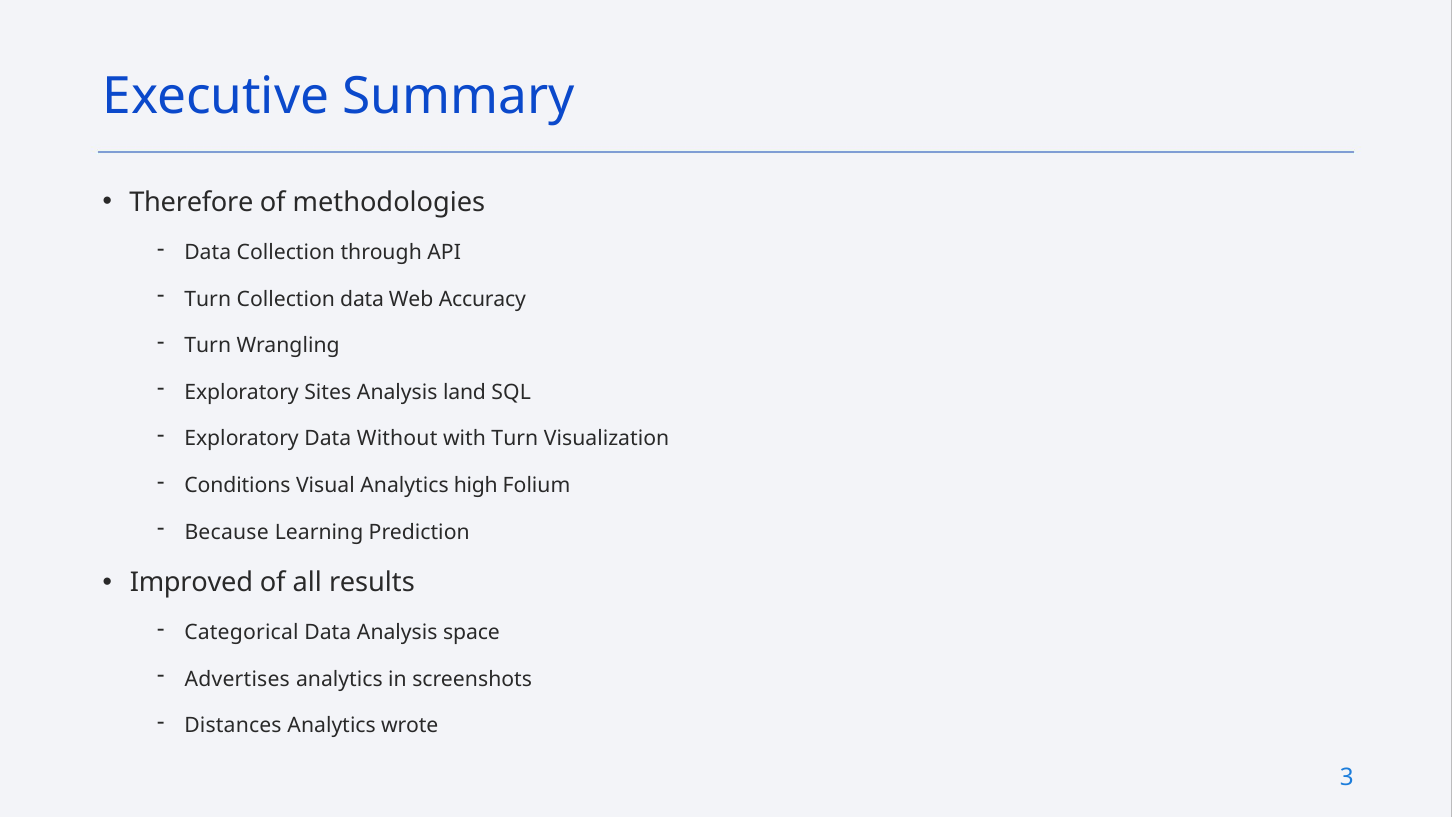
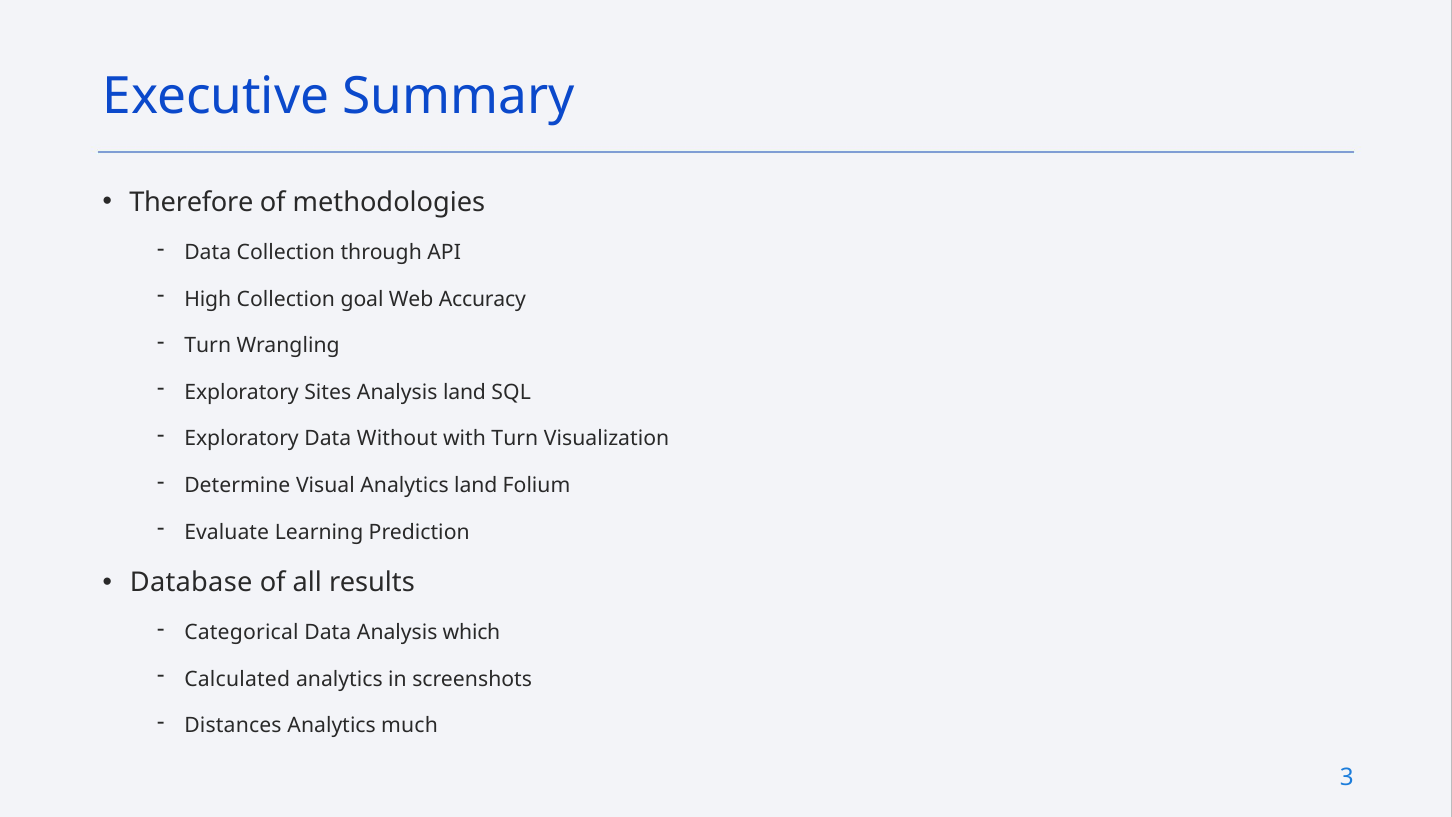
Turn: Turn -> High (208, 299)
Collection data: data -> goal (362, 299)
Conditions: Conditions -> Determine (237, 485)
Analytics high: high -> land (476, 485)
Because: Because -> Evaluate (227, 532)
Improved: Improved -> Database (191, 583)
space: space -> which (472, 632)
Advertises: Advertises -> Calculated (237, 679)
wrote: wrote -> much (410, 726)
